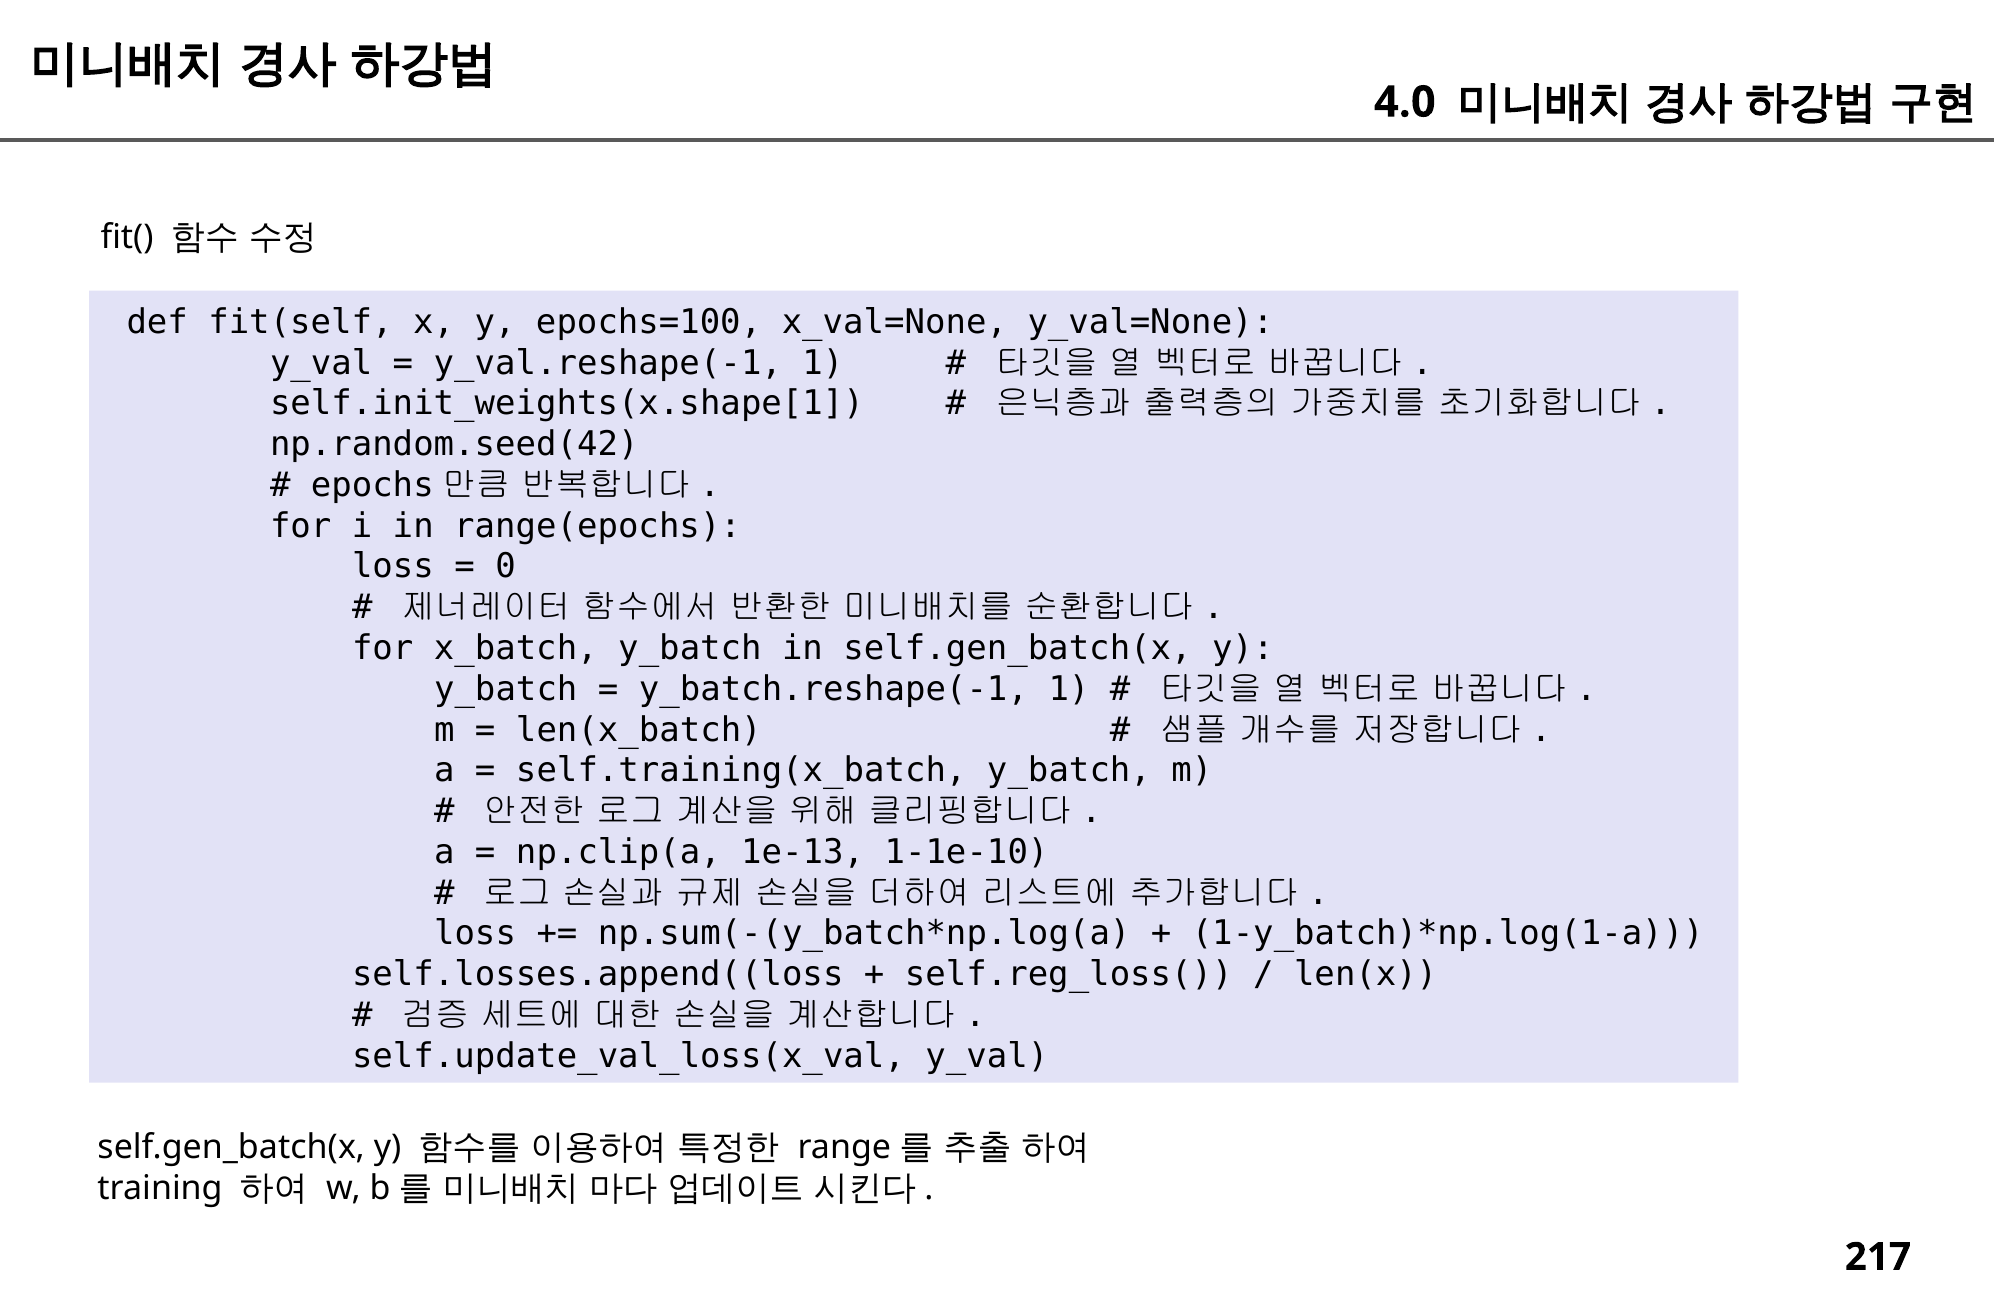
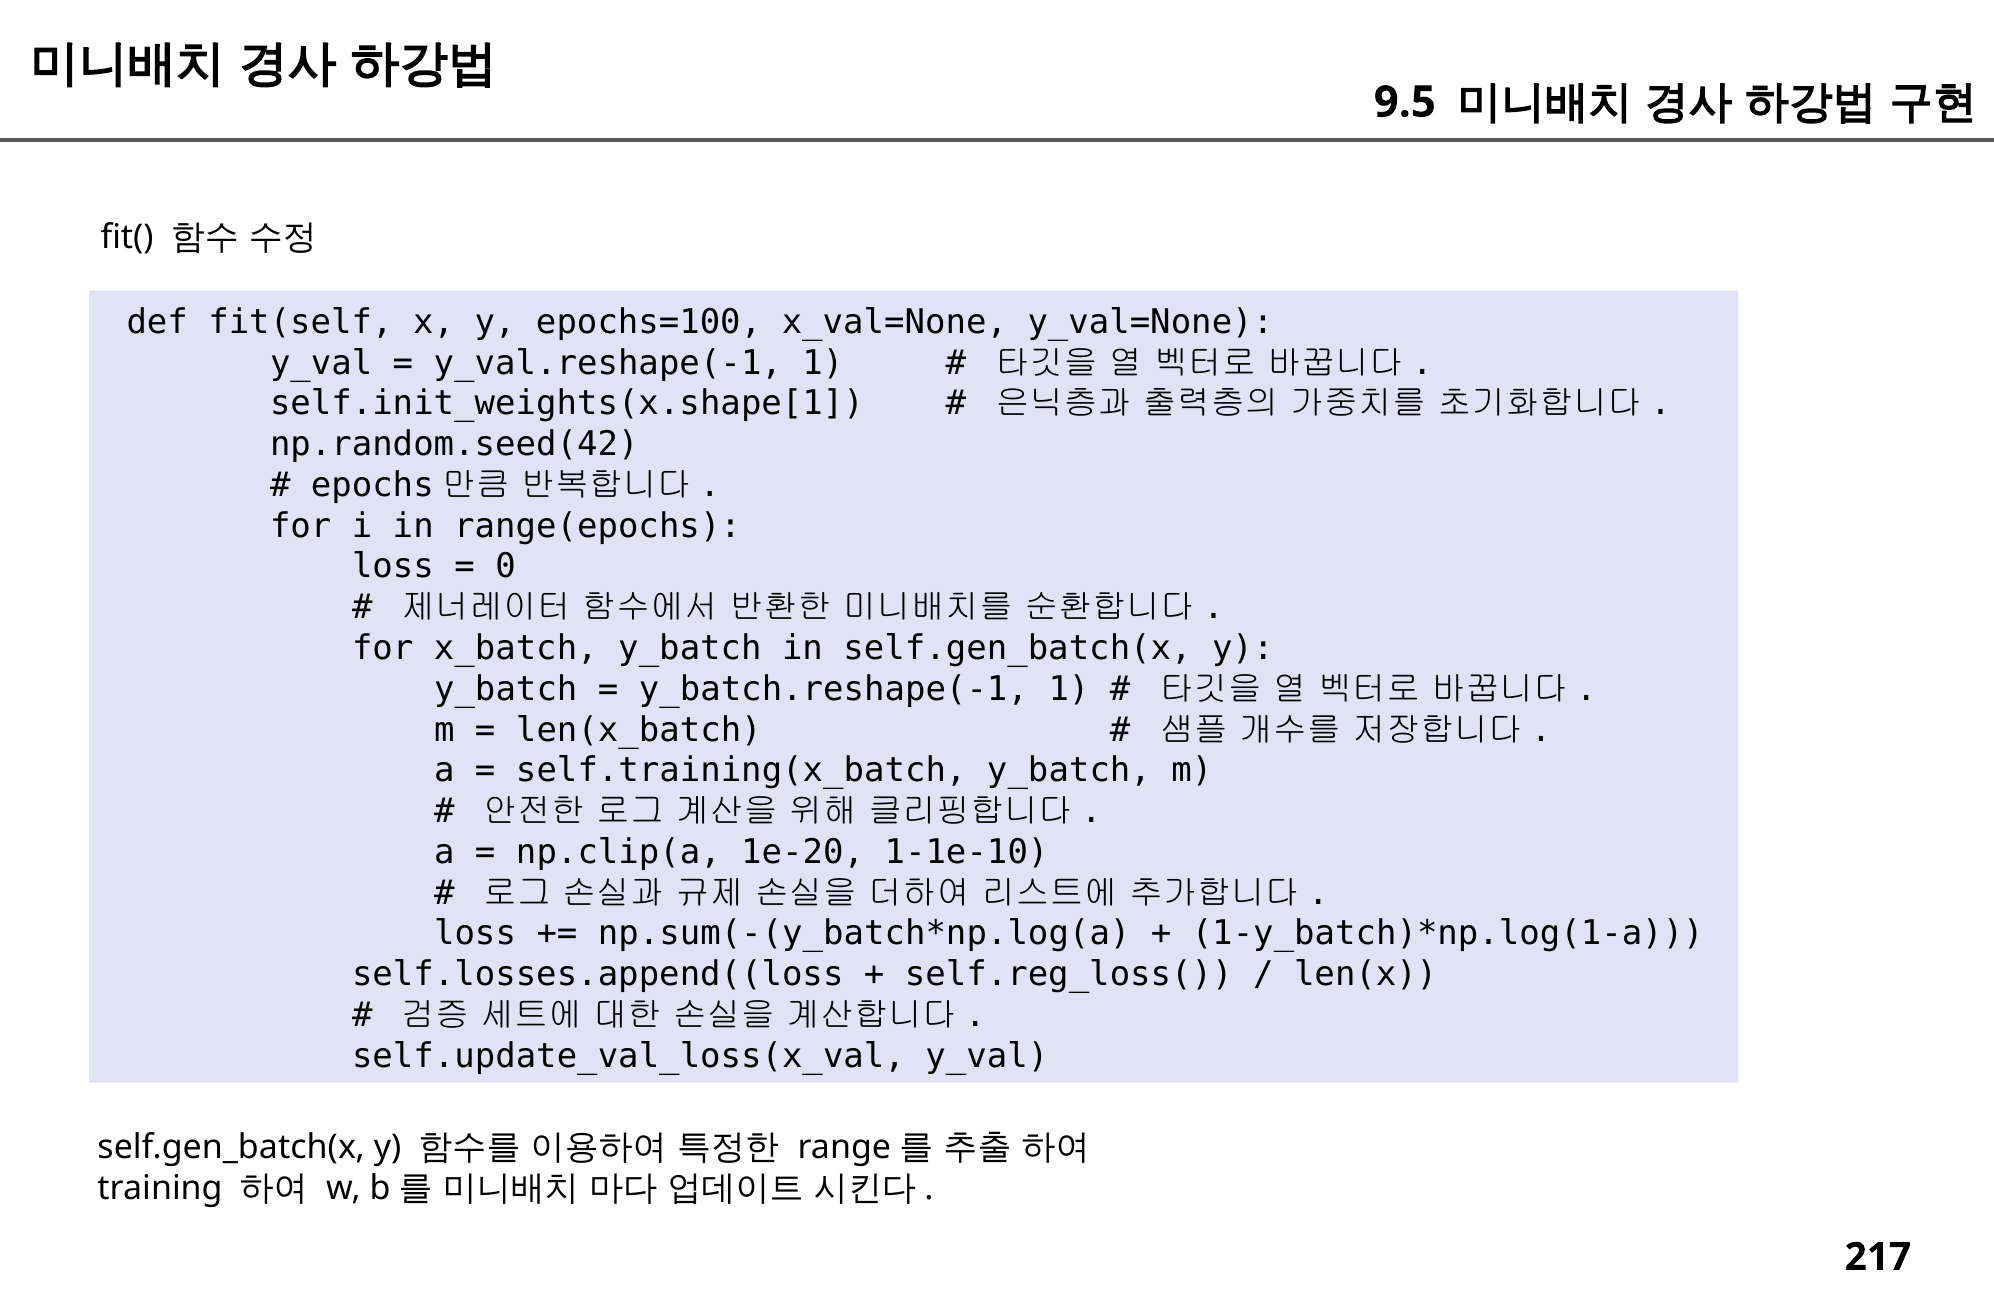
4.0: 4.0 -> 9.5 (1405, 102)
1e-13: 1e-13 -> 1e-20 (803, 852)
